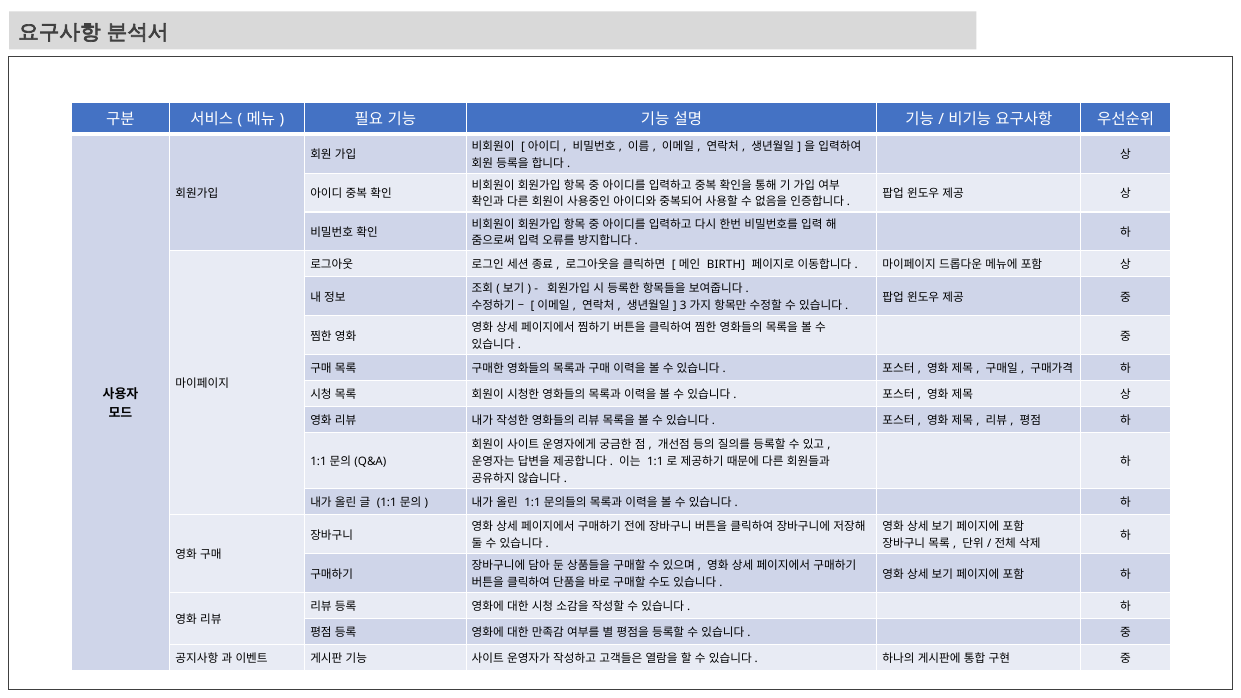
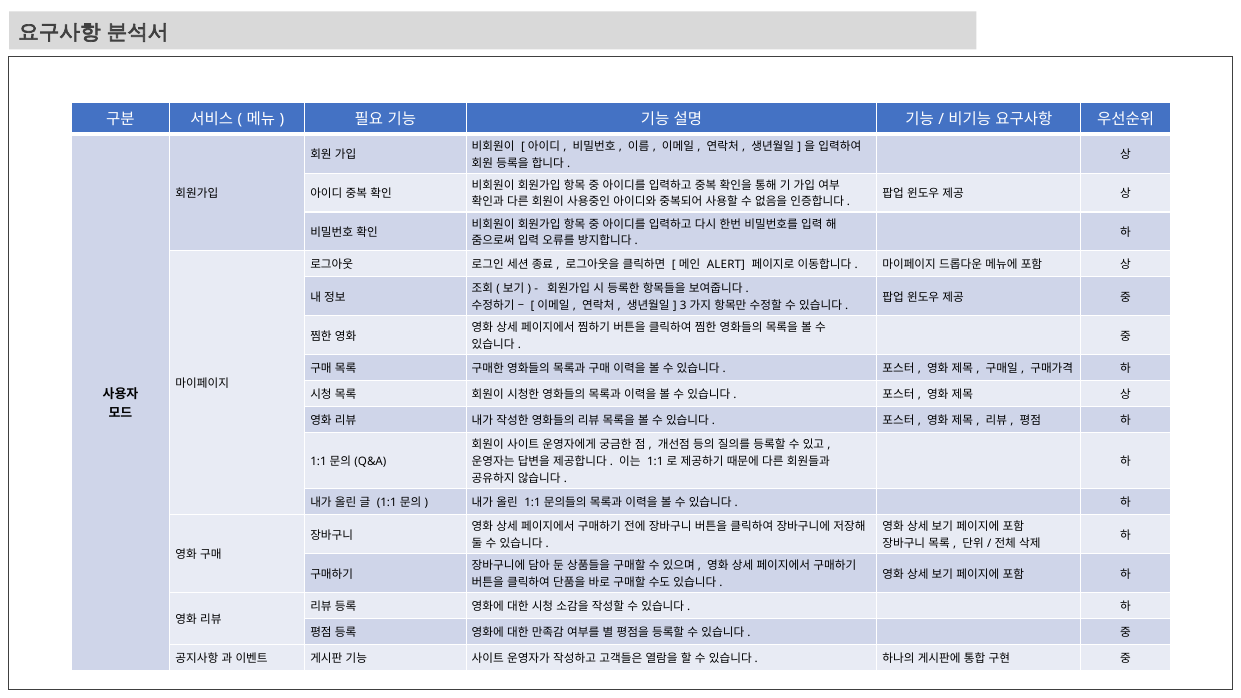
BIRTH: BIRTH -> ALERT (726, 265)
